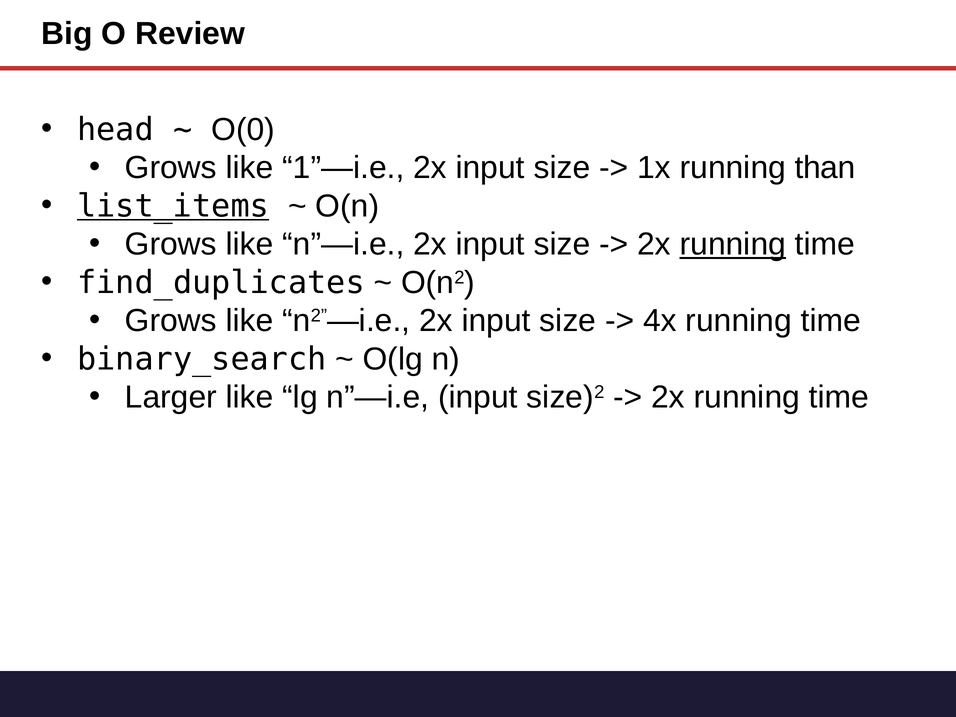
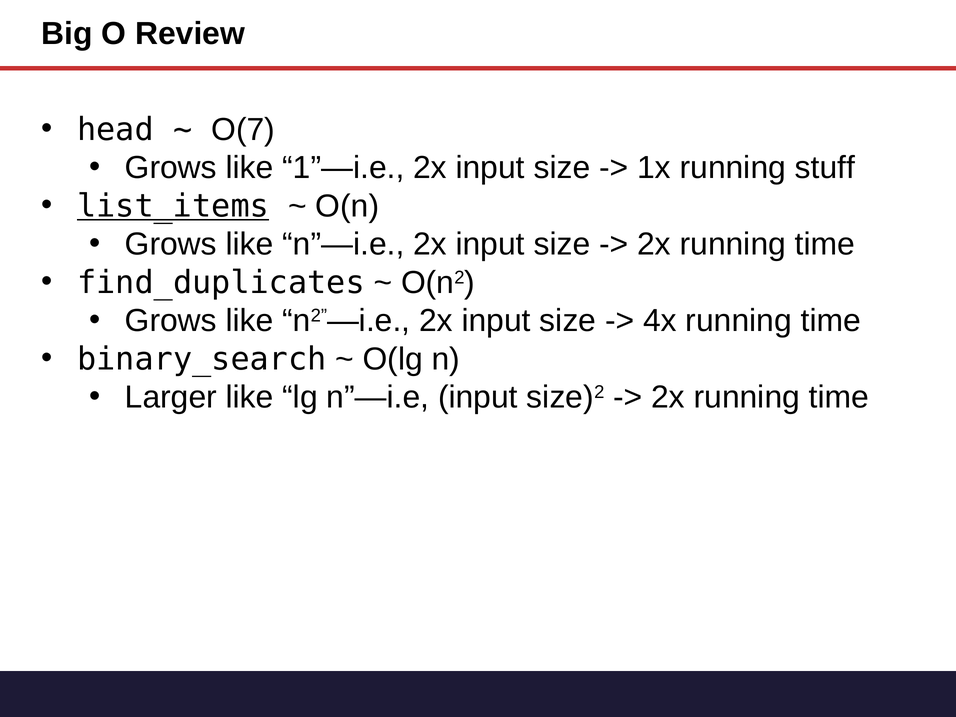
O(0: O(0 -> O(7 (243, 130)
than: than -> stuff (825, 168)
running underline: present -> none (733, 244)
